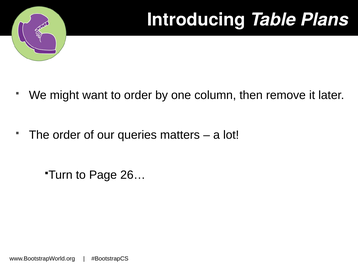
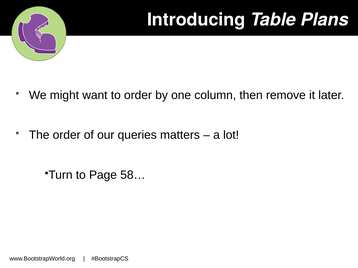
26…: 26… -> 58… (133, 175)
